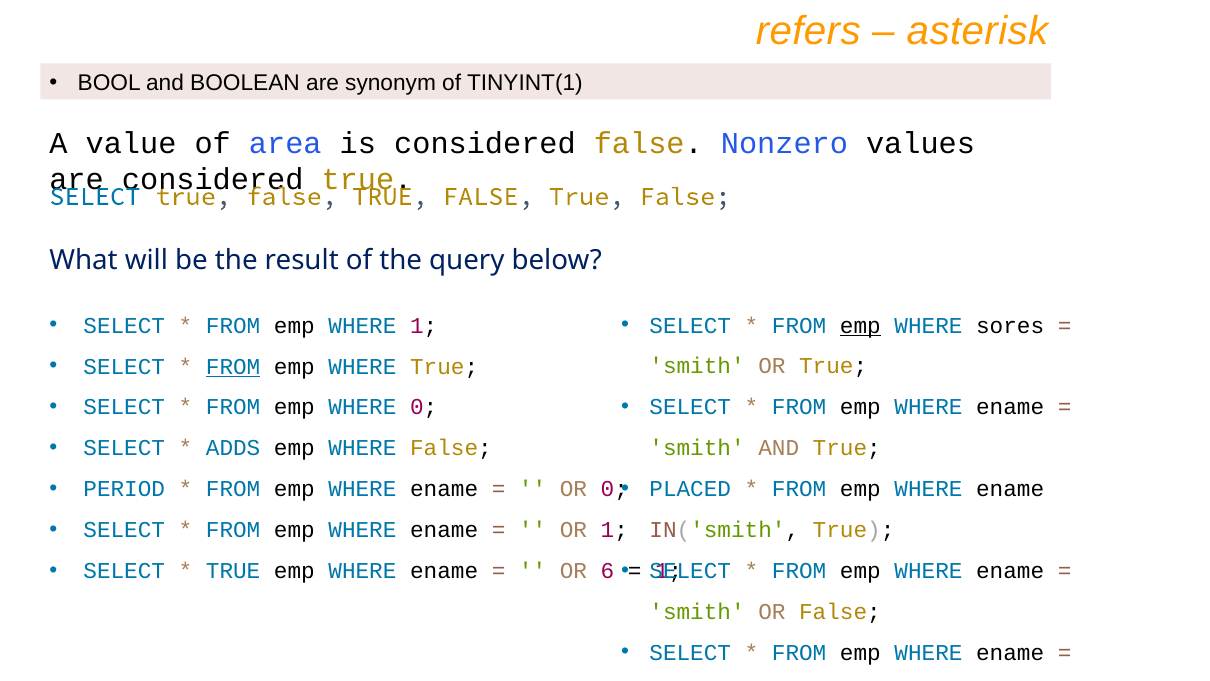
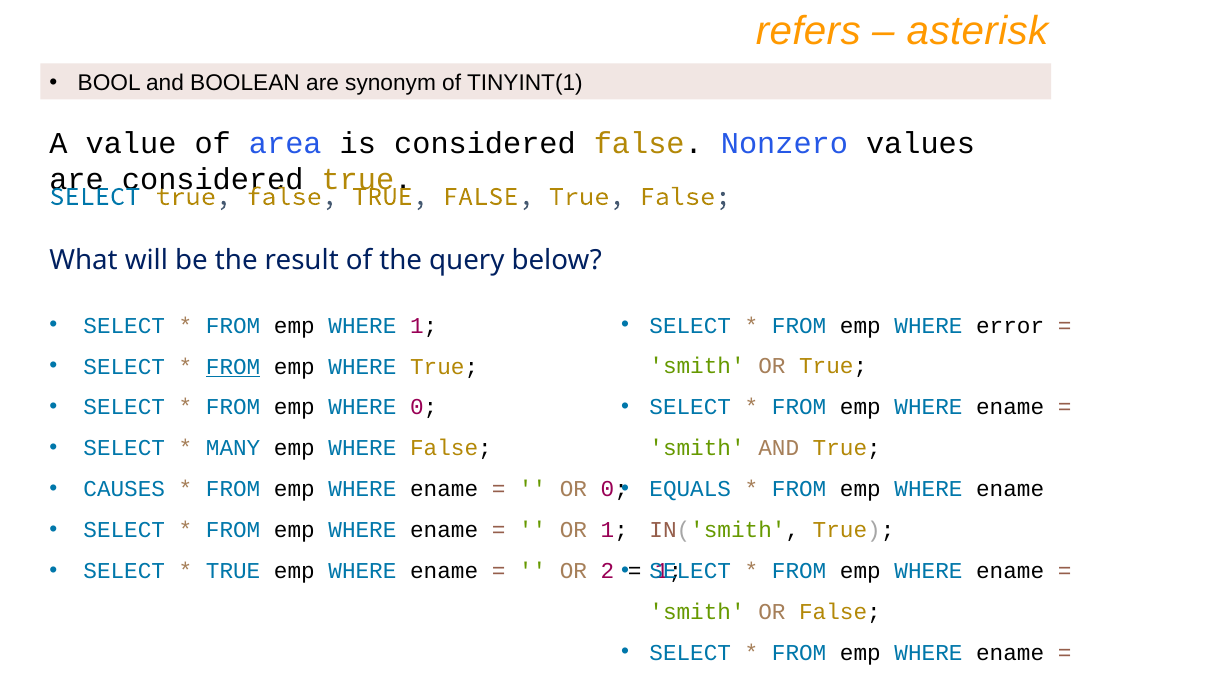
emp underline: present -> none (860, 325)
sores: sores -> error (1010, 325)
ADDS: ADDS -> MANY (233, 448)
PERIOD: PERIOD -> CAUSES (124, 489)
PLACED: PLACED -> EQUALS (690, 489)
6: 6 -> 2 (607, 571)
